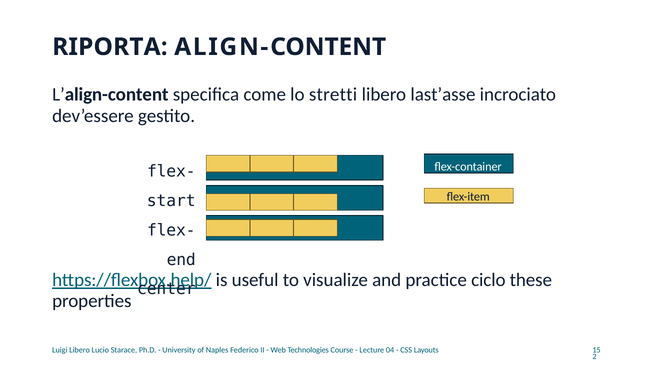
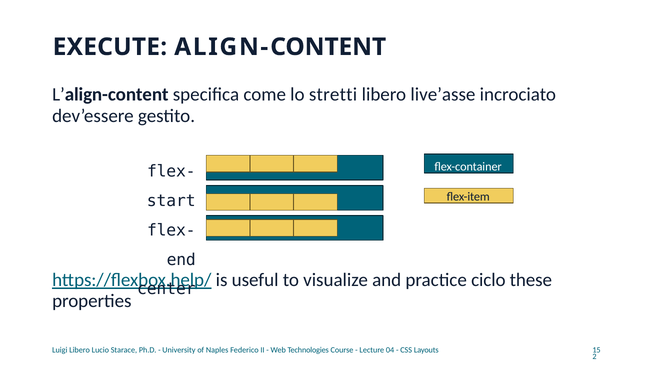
RIPORTA: RIPORTA -> EXECUTE (110, 47)
last’asse: last’asse -> live’asse (443, 94)
